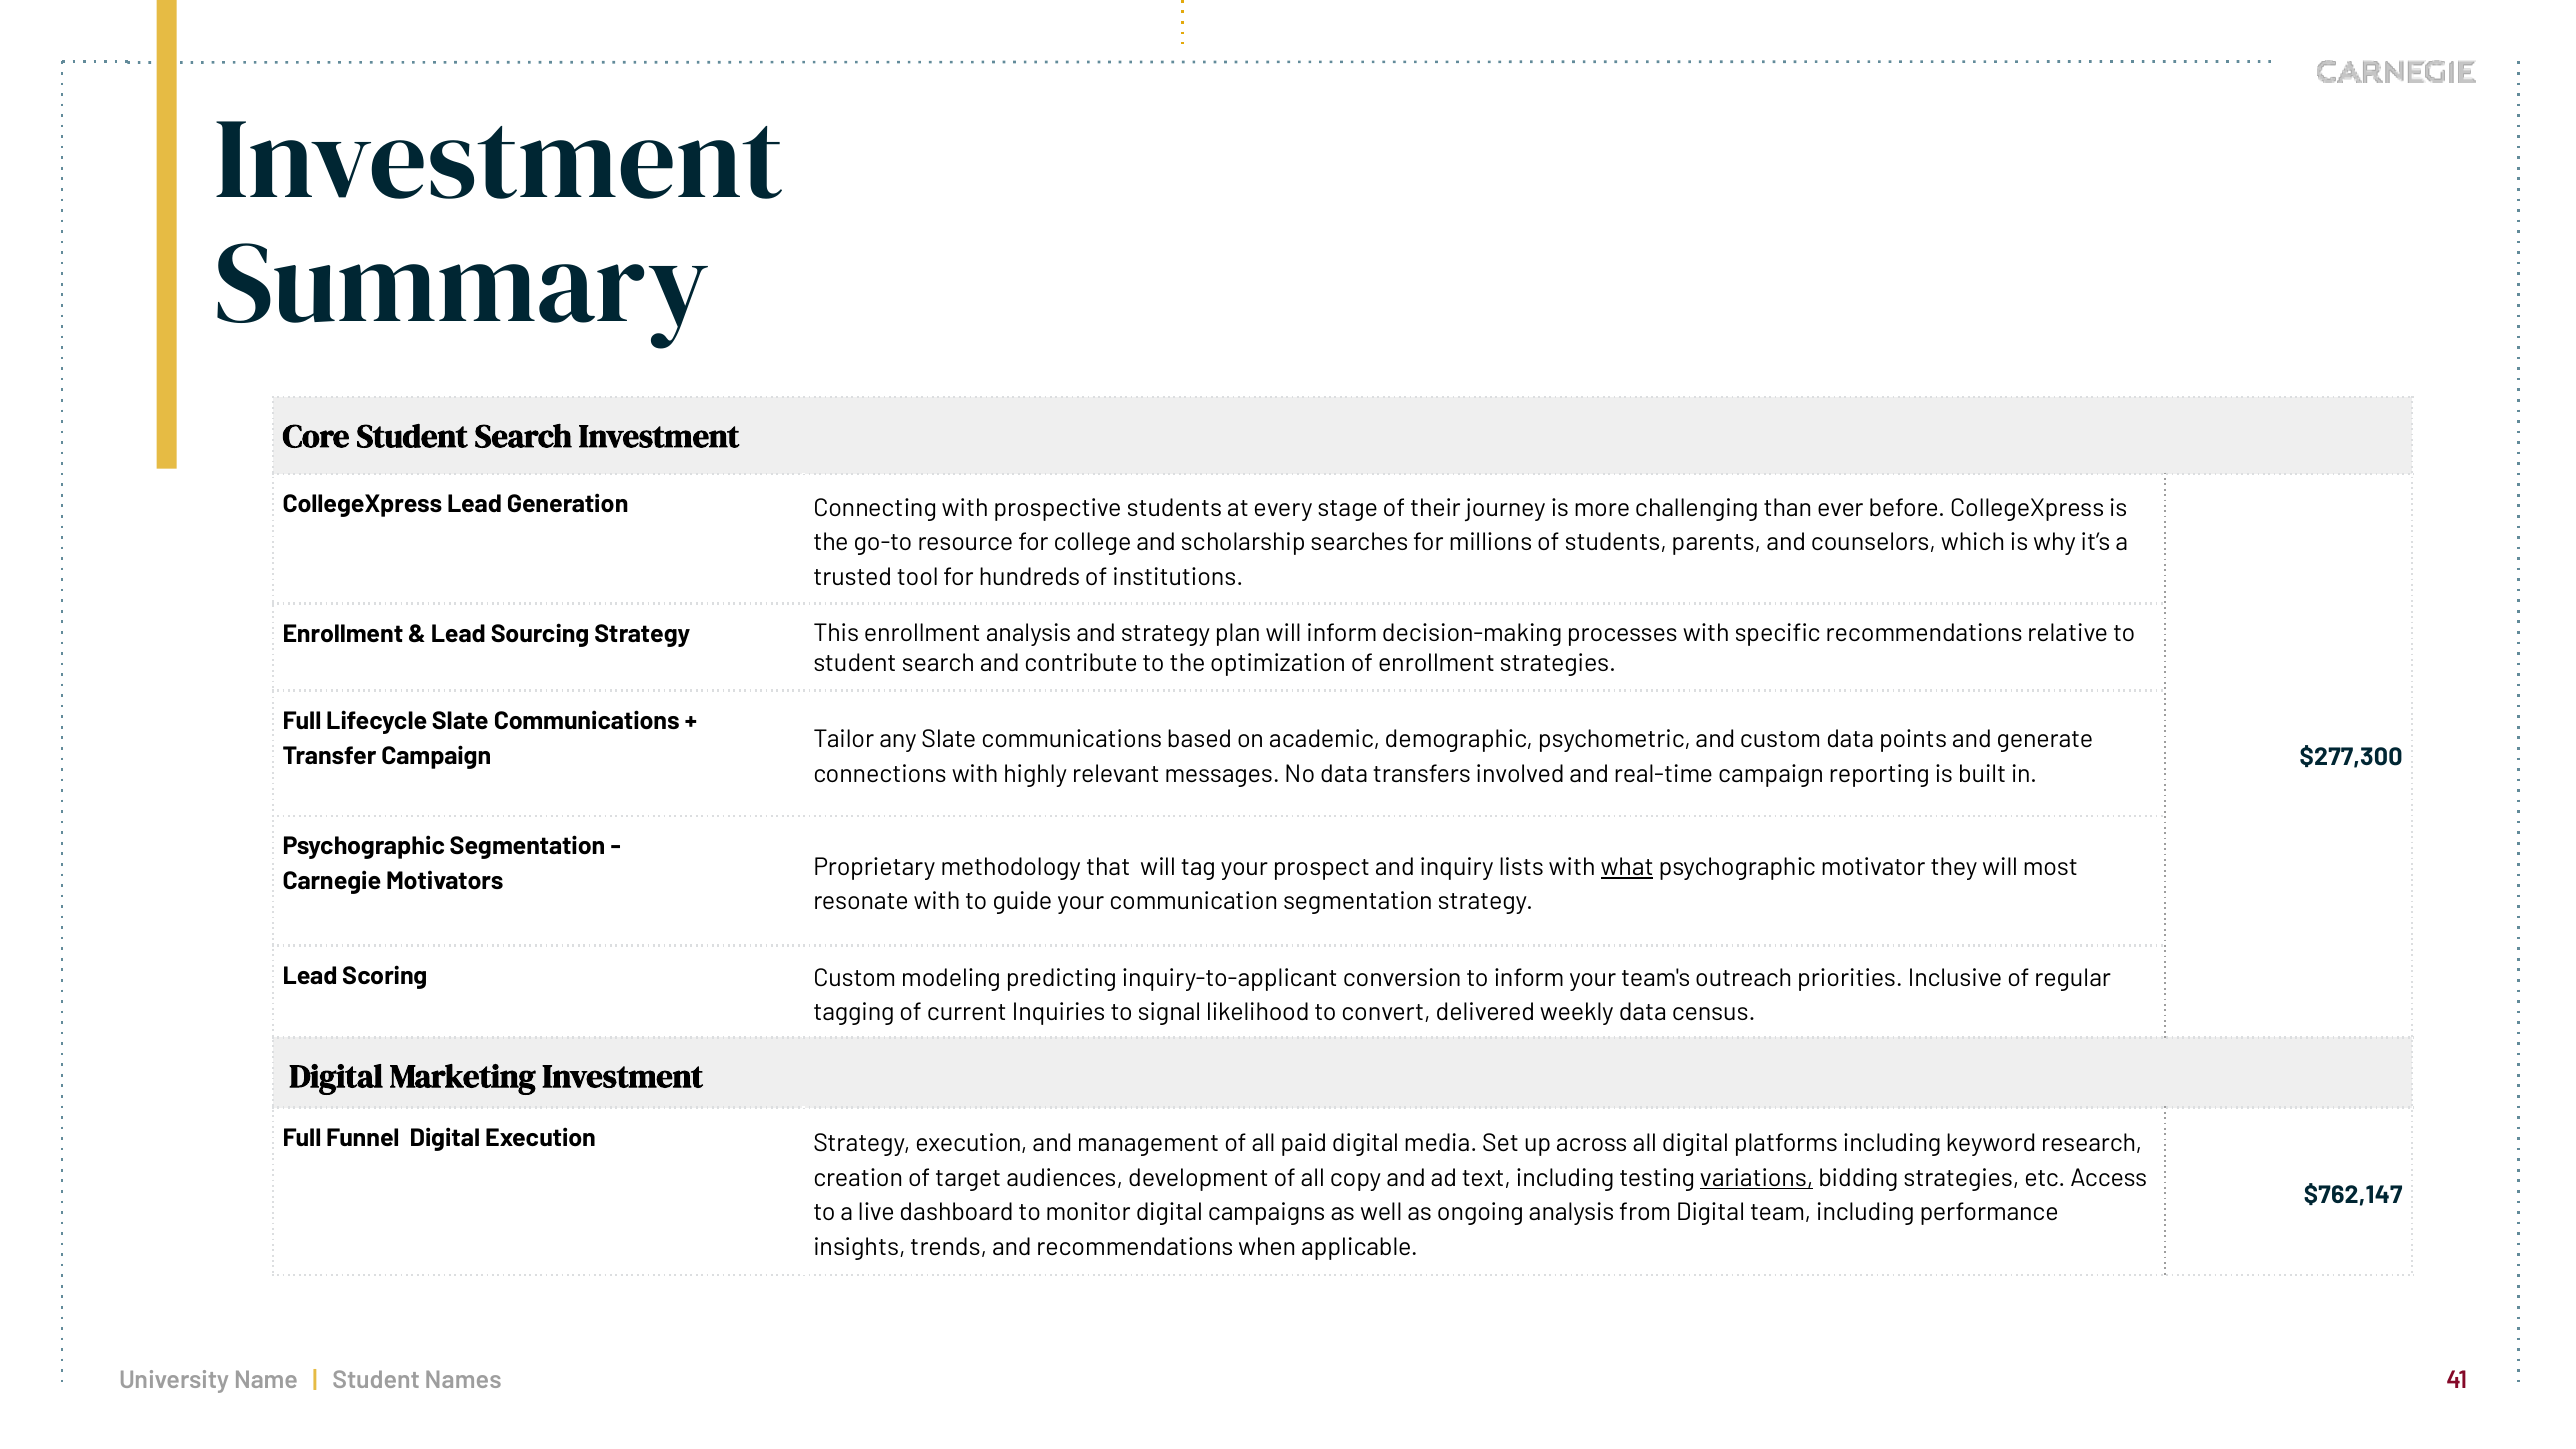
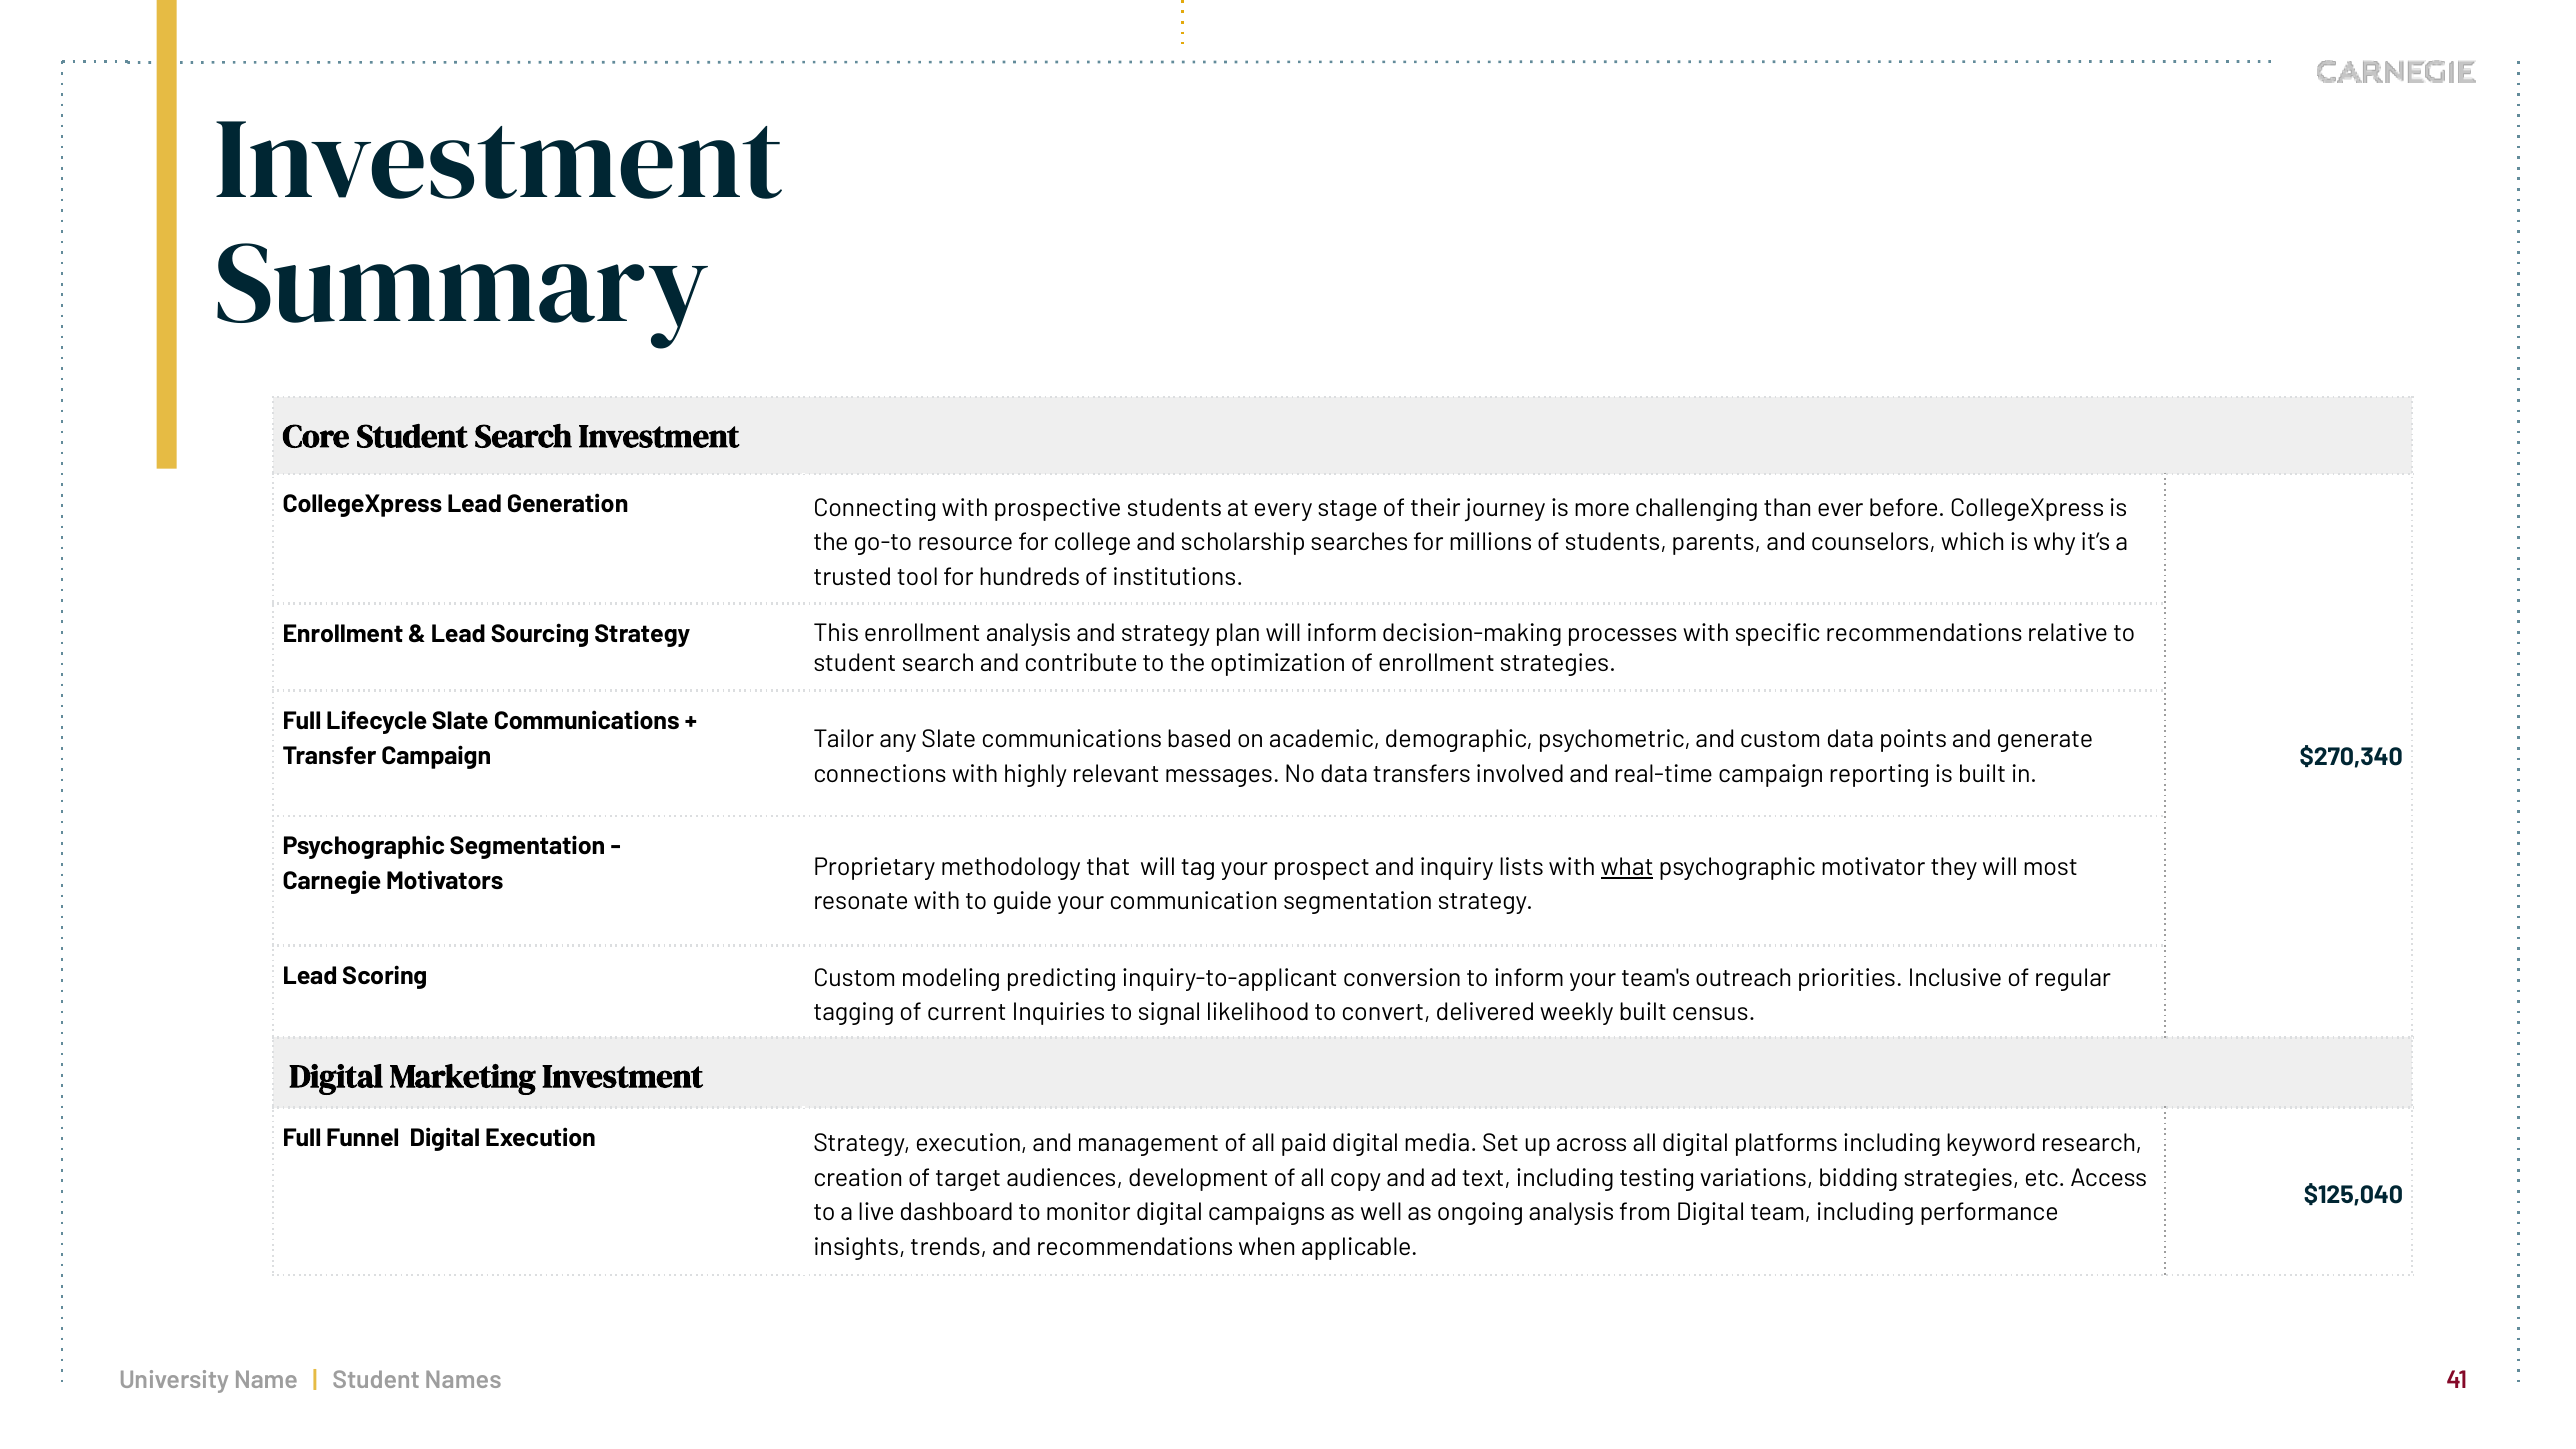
$277,300: $277,300 -> $270,340 (2351, 757)
weekly data: data -> built (1643, 1013)
variations underline: present -> none (1757, 1178)
$762,147: $762,147 -> $125,040 (2353, 1195)
